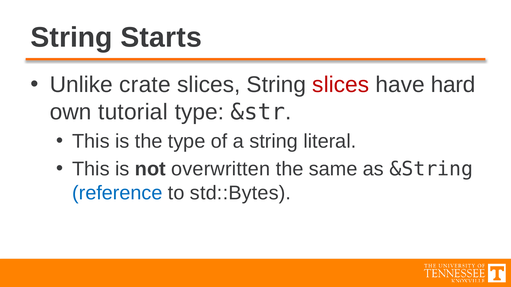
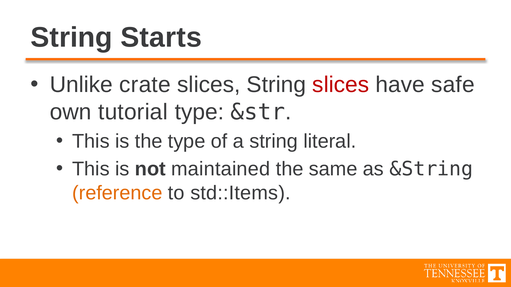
hard: hard -> safe (453, 85)
overwritten: overwritten -> maintained (221, 169)
reference colour: blue -> orange (117, 193)
std::Bytes: std::Bytes -> std::Items (241, 193)
